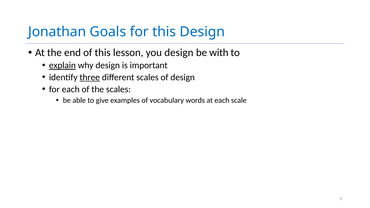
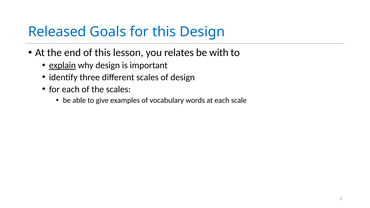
Jonathan: Jonathan -> Released (57, 32)
you design: design -> relates (179, 53)
three underline: present -> none (90, 77)
